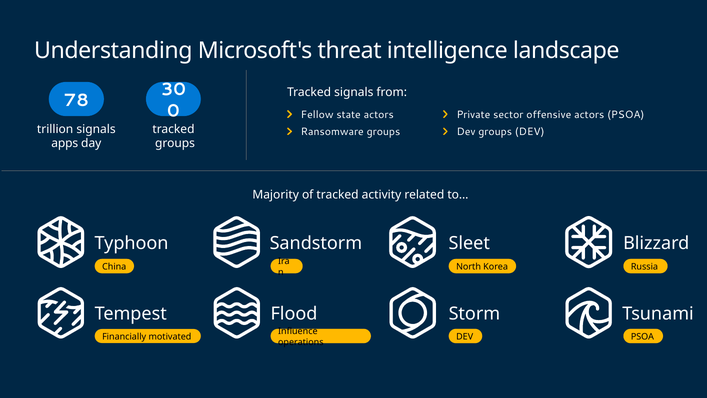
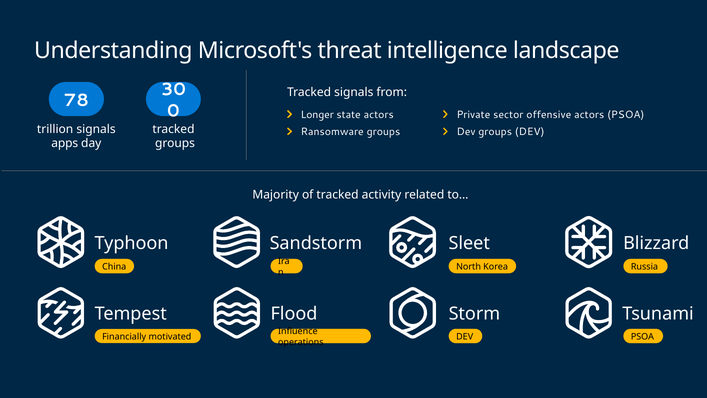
Fellow: Fellow -> Longer (317, 115)
